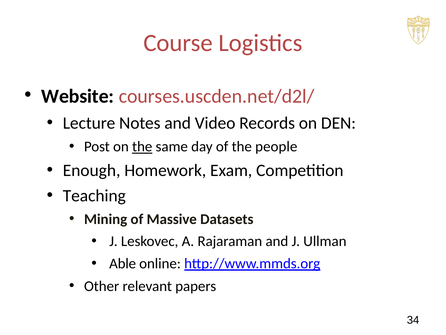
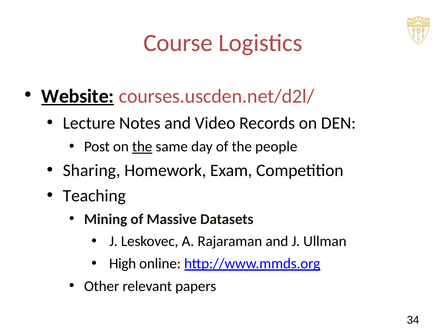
Website underline: none -> present (78, 96)
Enough: Enough -> Sharing (92, 170)
Able: Able -> High (123, 263)
